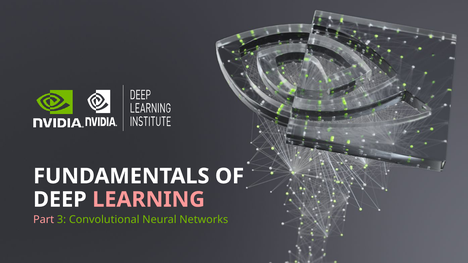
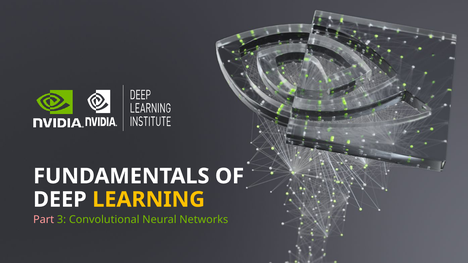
LEARNING colour: pink -> yellow (149, 200)
